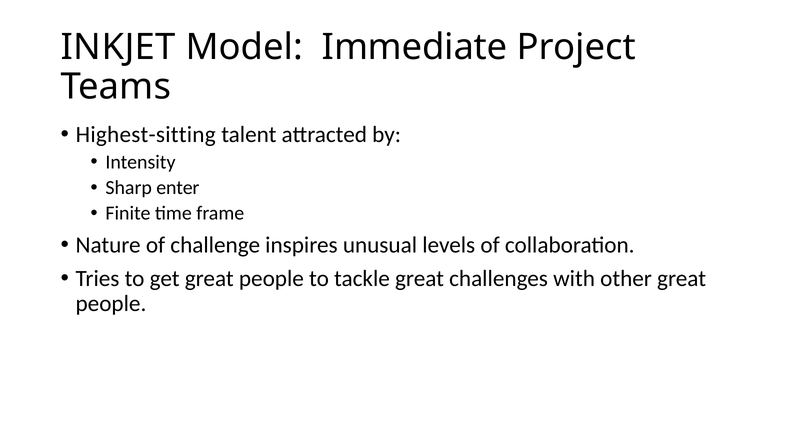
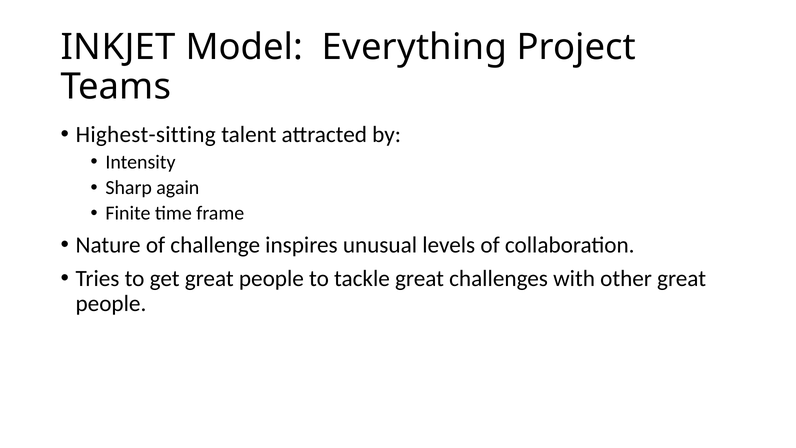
Immediate: Immediate -> Everything (414, 47)
enter: enter -> again (178, 188)
